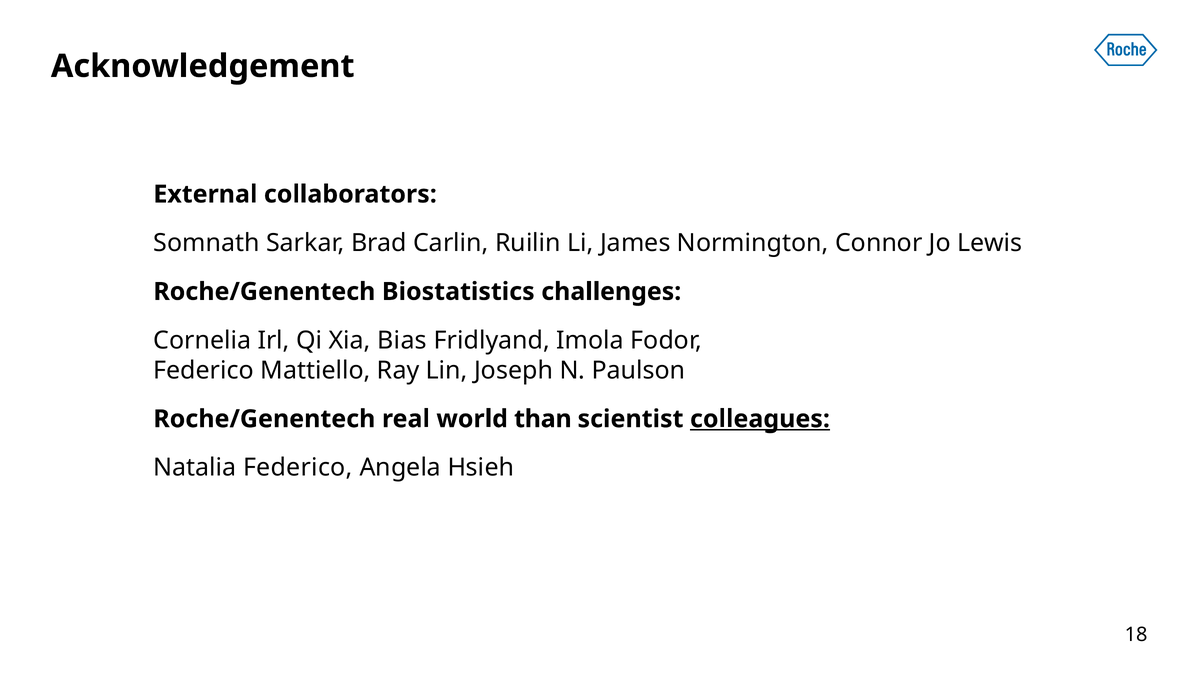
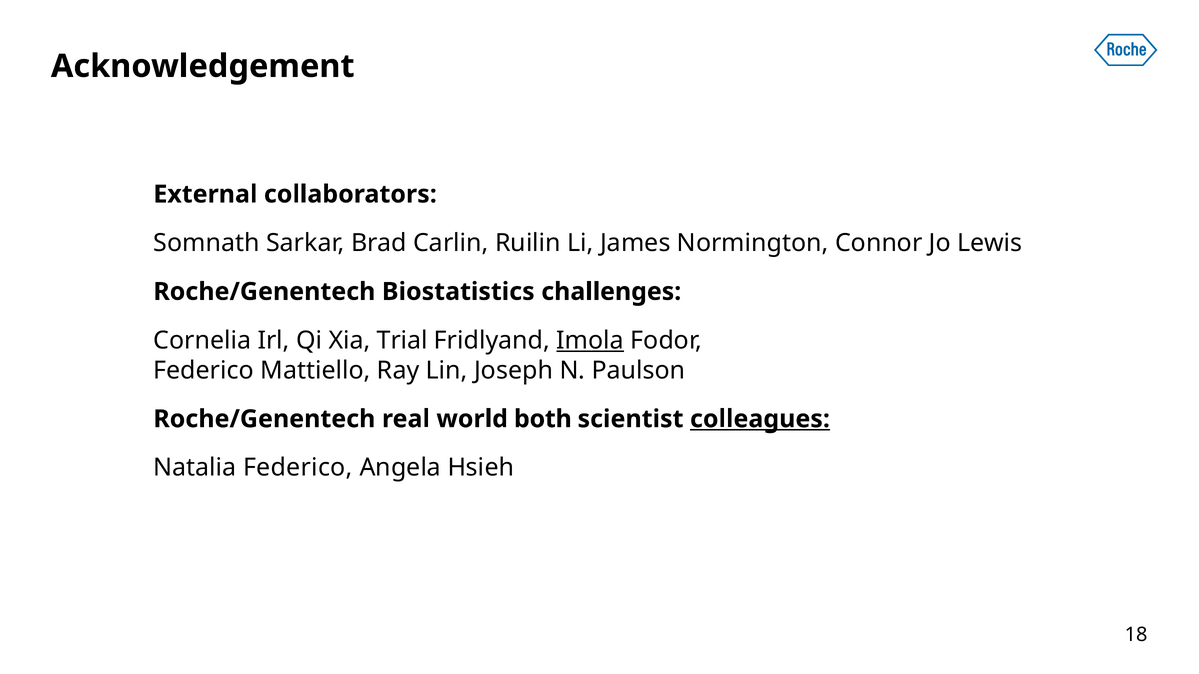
Bias: Bias -> Trial (402, 341)
Imola underline: none -> present (590, 341)
than: than -> both (543, 419)
